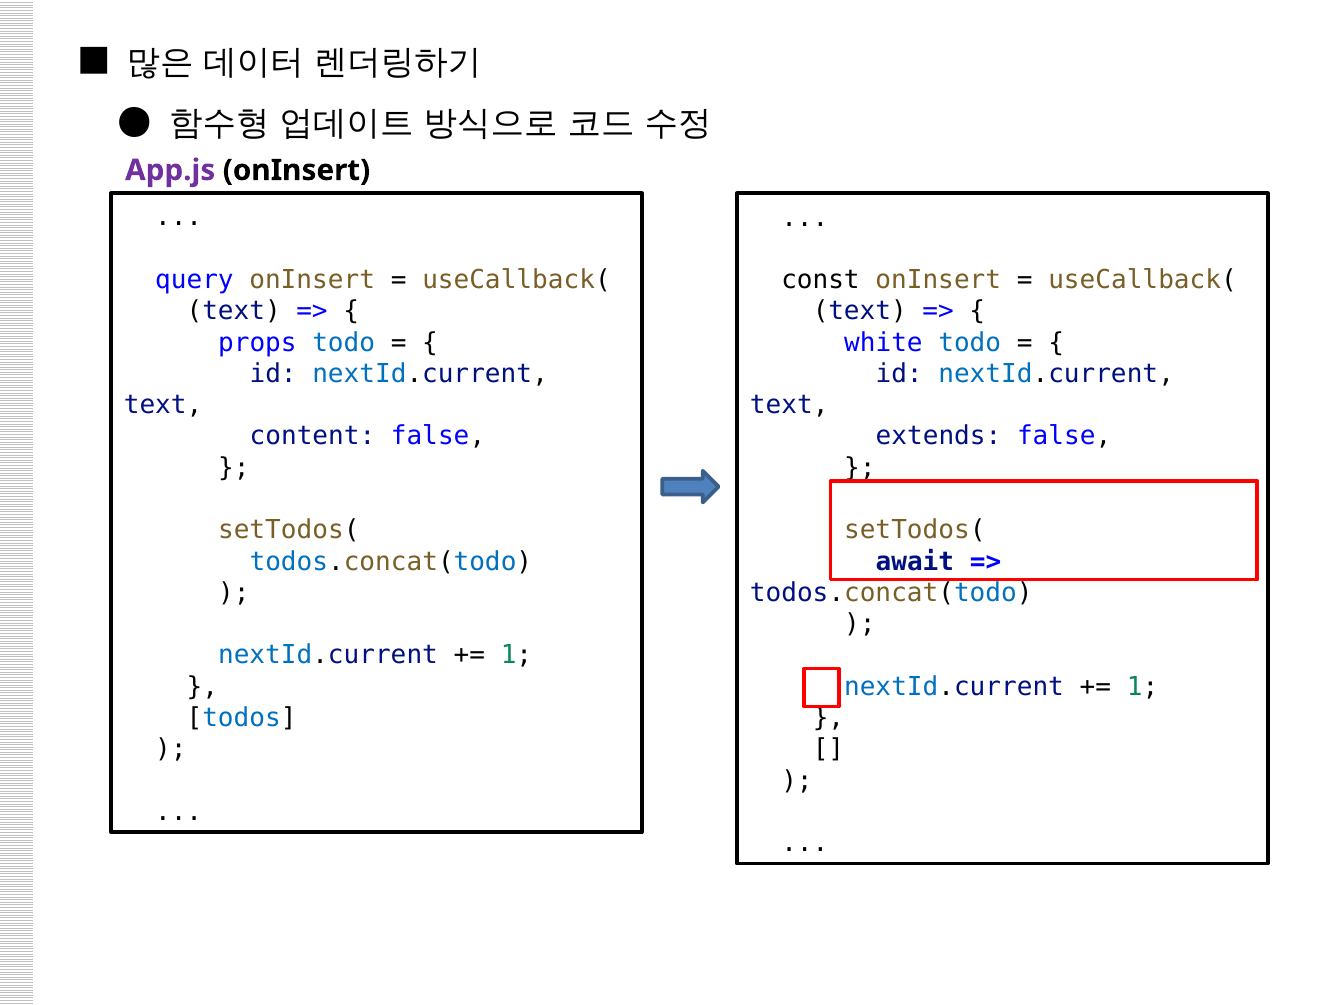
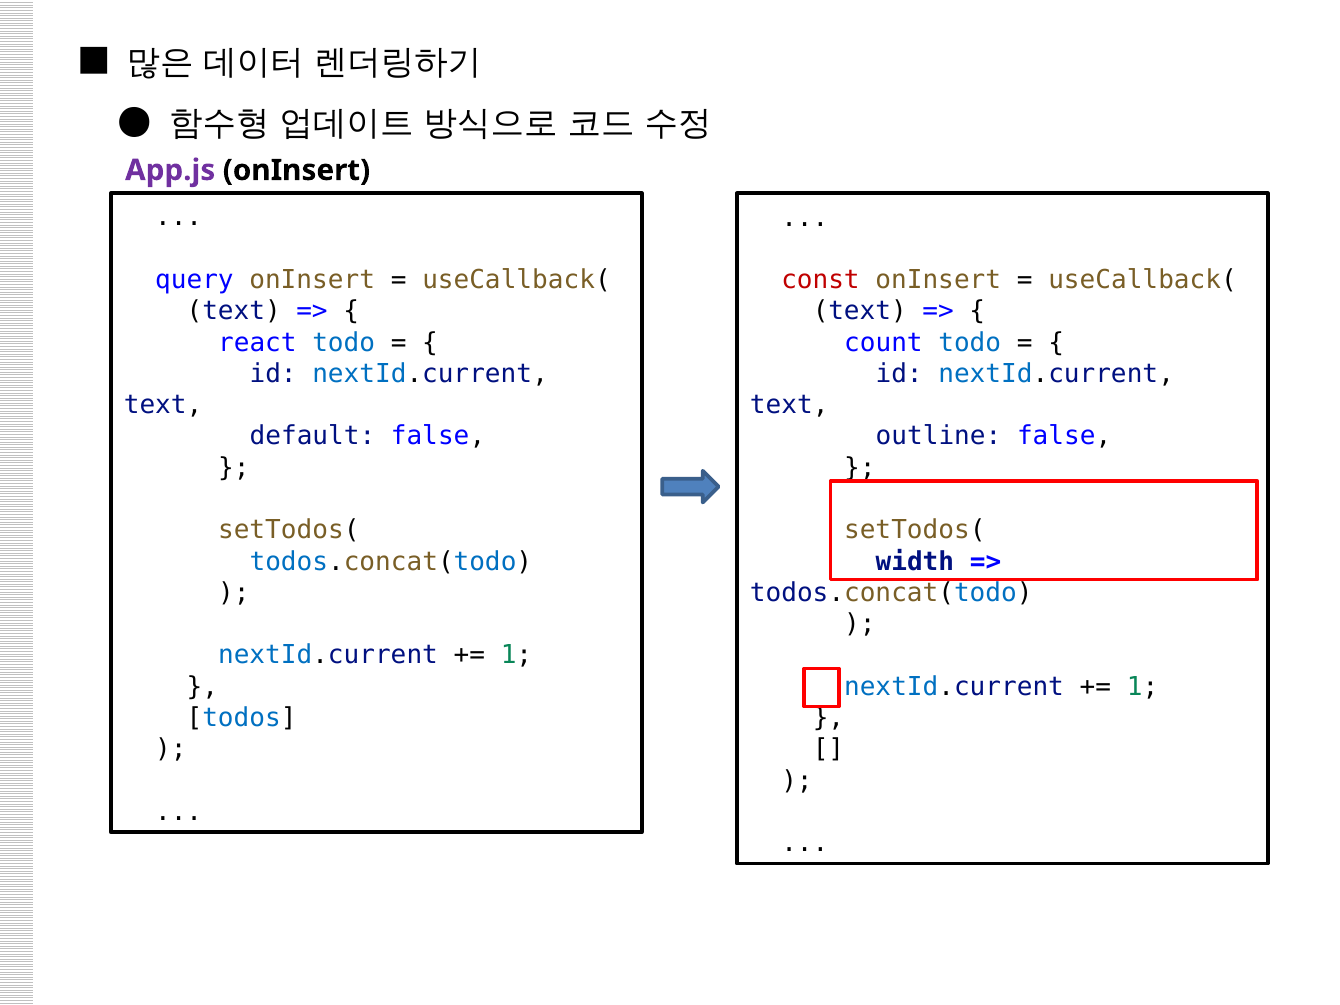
const colour: black -> red (820, 280)
props: props -> react (257, 342)
white: white -> count (883, 343)
content: content -> default (312, 436)
extends: extends -> outline (939, 436)
await: await -> width (915, 562)
